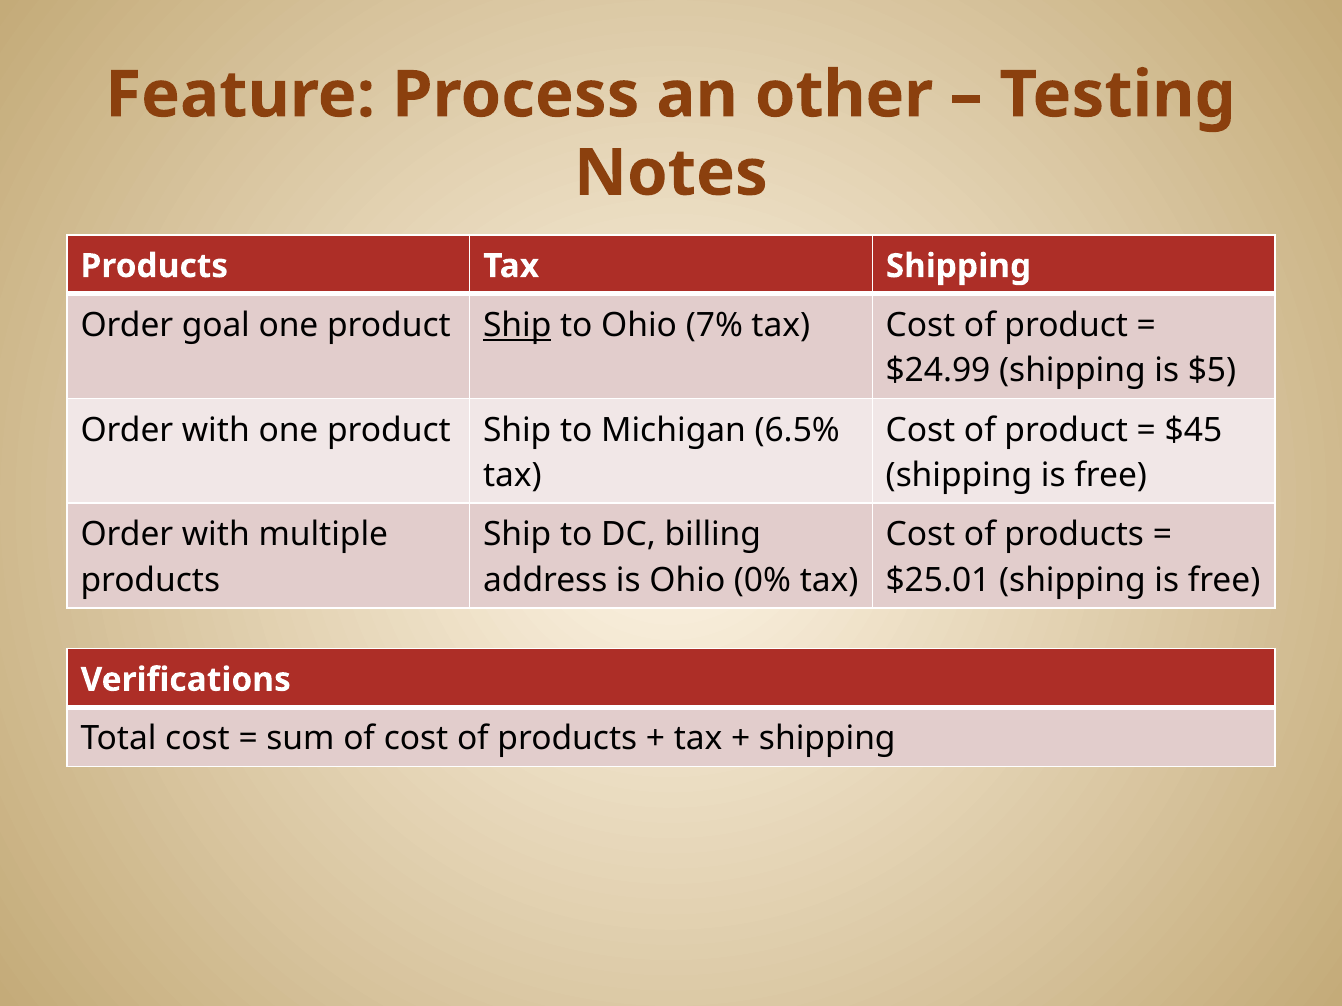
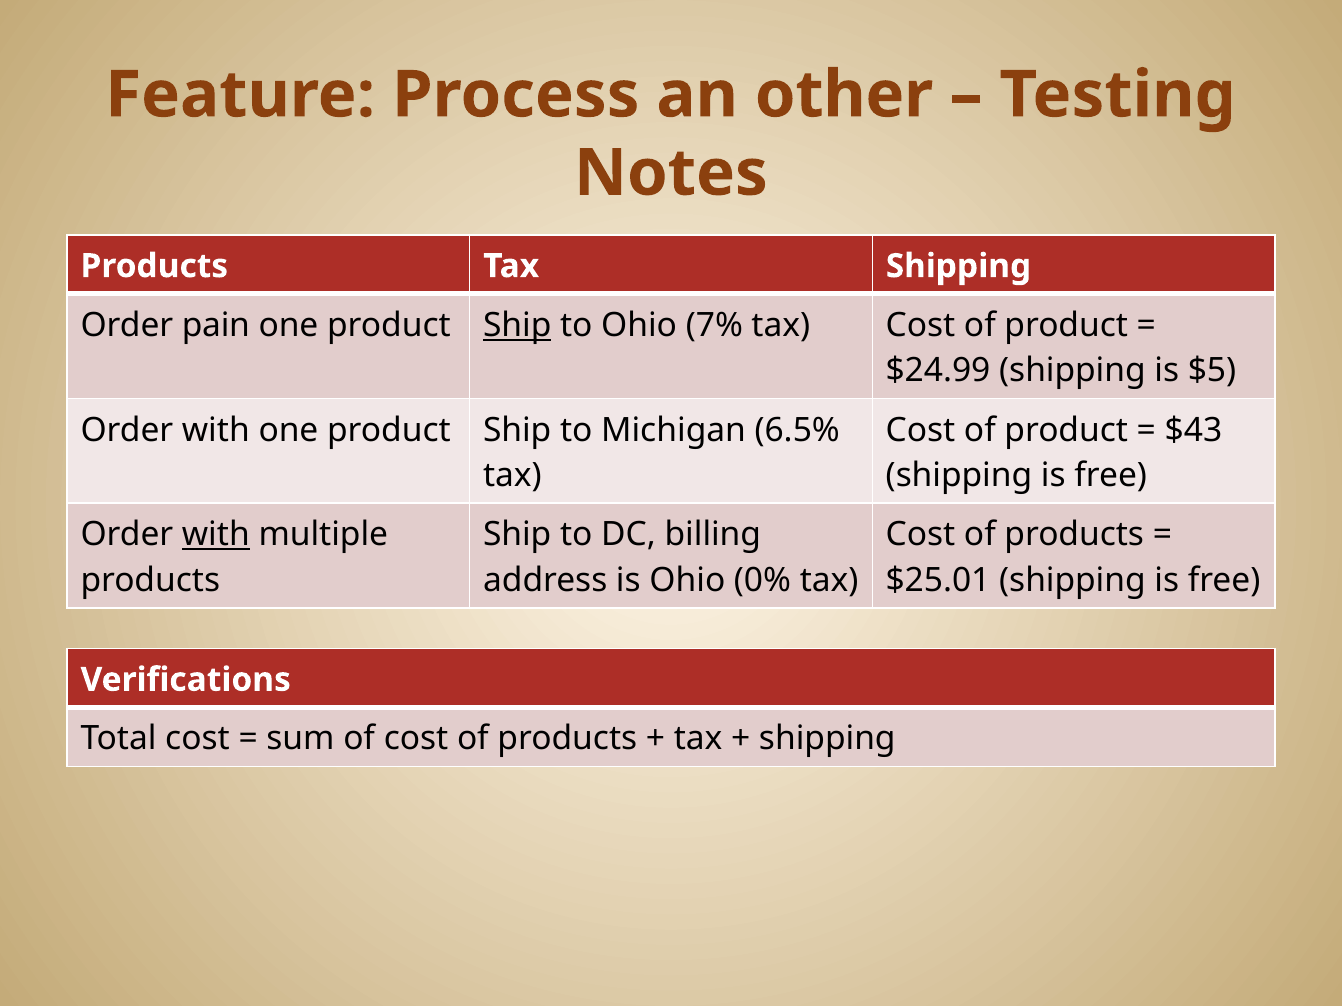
goal: goal -> pain (216, 325)
$45: $45 -> $43 (1193, 430)
with underline: none -> present (216, 535)
